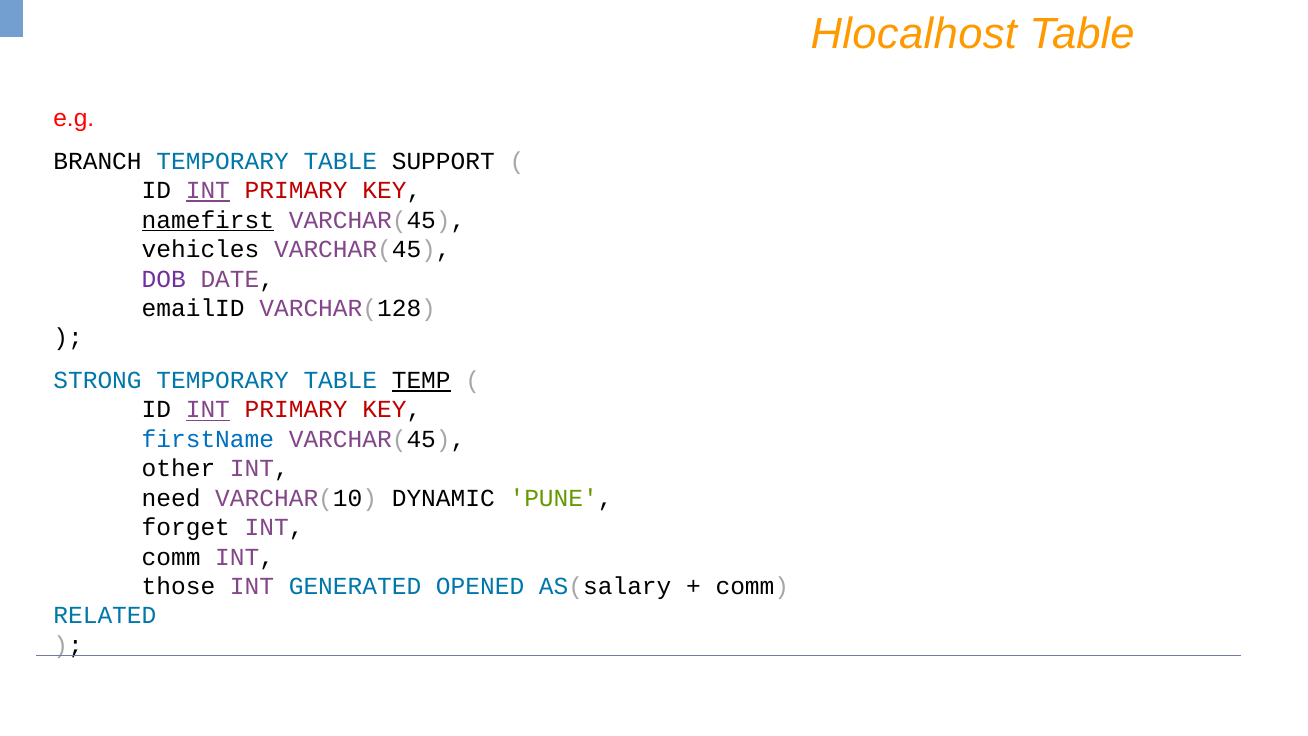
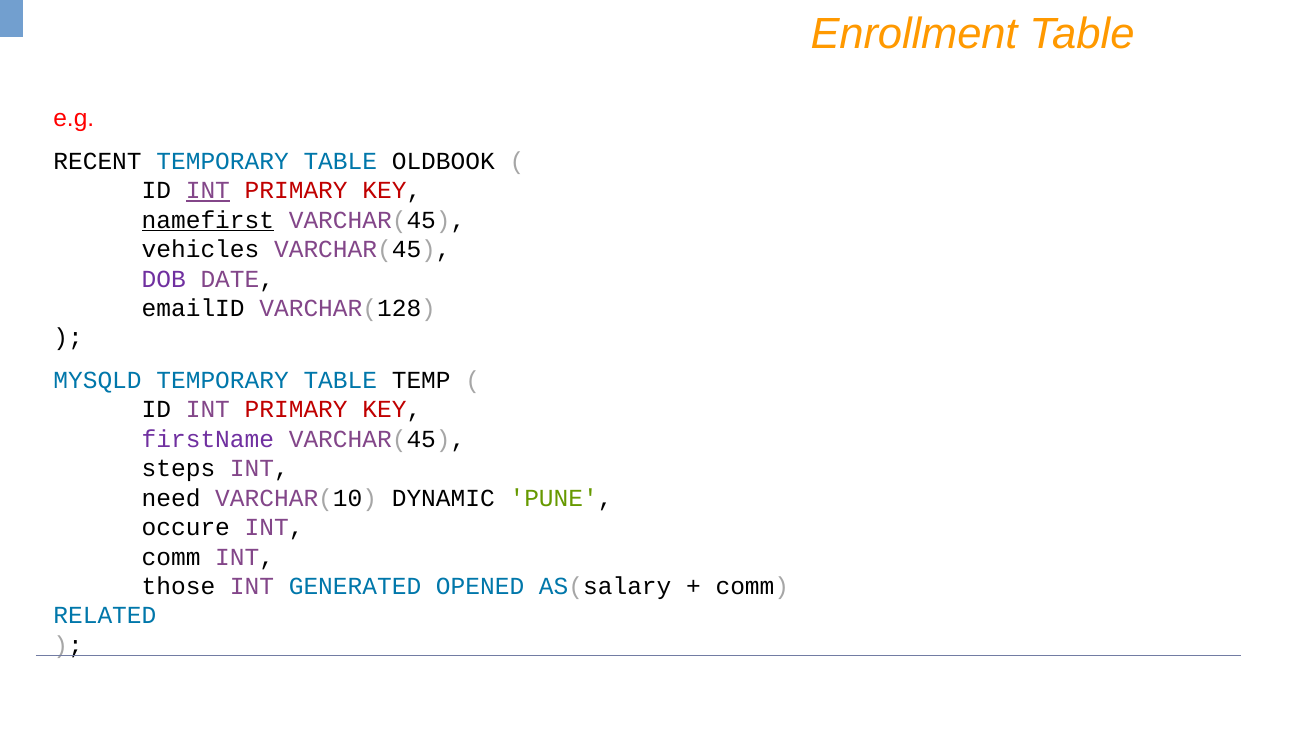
Hlocalhost: Hlocalhost -> Enrollment (914, 34)
BRANCH: BRANCH -> RECENT (98, 161)
SUPPORT: SUPPORT -> OLDBOOK (443, 161)
STRONG: STRONG -> MYSQLD (98, 380)
TEMP underline: present -> none (421, 380)
INT underline: present -> none (208, 410)
firstName colour: blue -> purple (208, 439)
other: other -> steps (178, 469)
forget: forget -> occure (186, 527)
